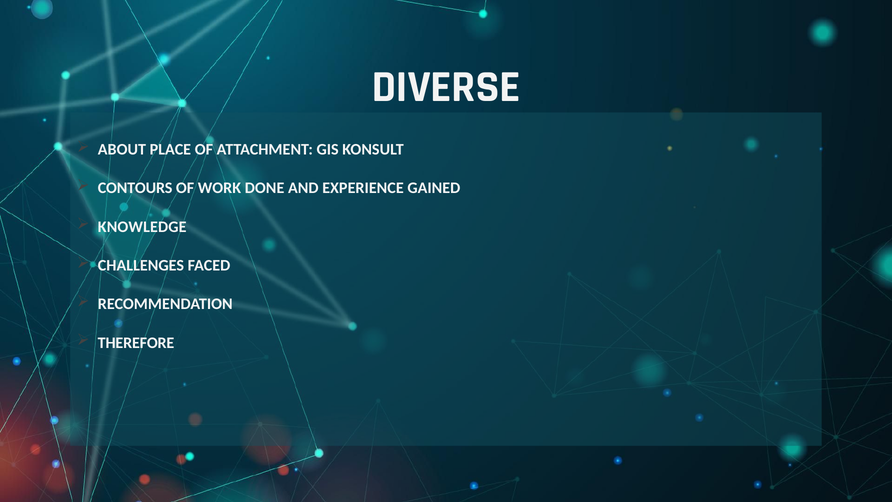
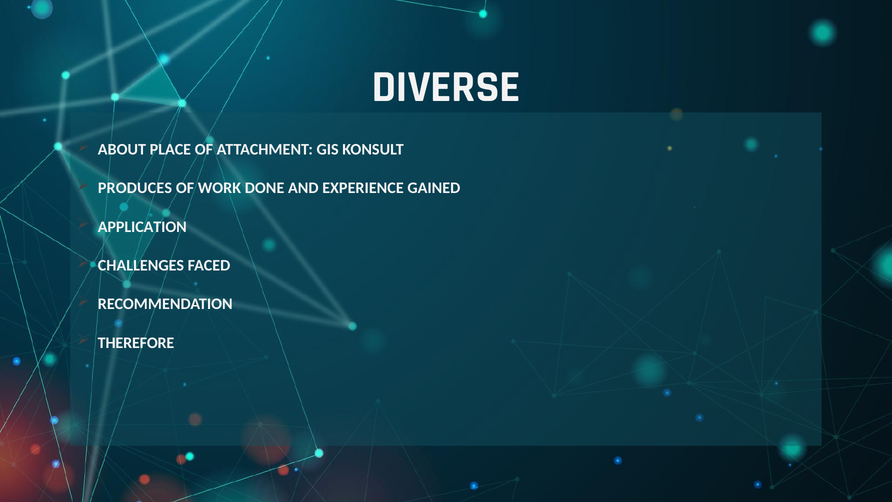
CONTOURS: CONTOURS -> PRODUCES (135, 188)
KNOWLEDGE: KNOWLEDGE -> APPLICATION (142, 227)
